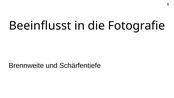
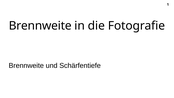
Beeinflusst: Beeinflusst -> Brennweite (40, 26)
